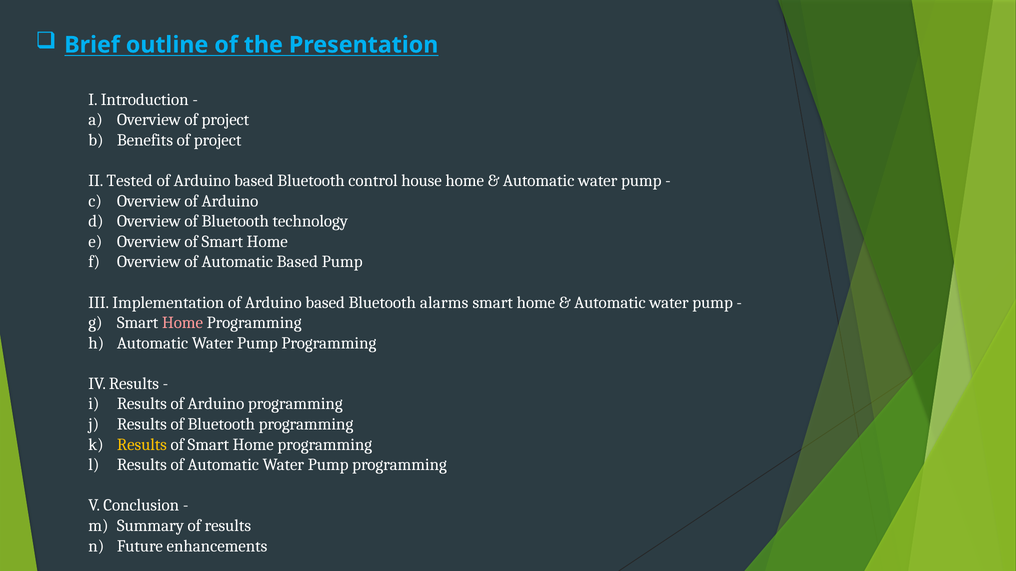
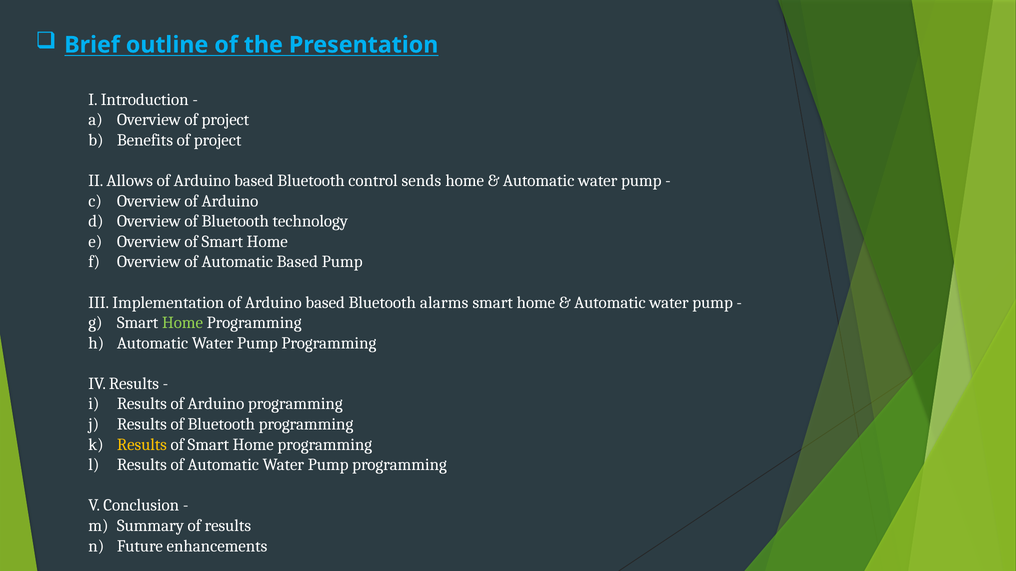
Tested: Tested -> Allows (130, 181)
house: house -> sends (421, 181)
Home colour: pink -> light green (183, 323)
